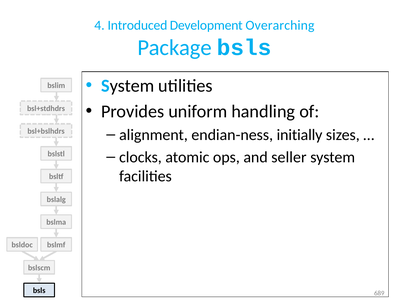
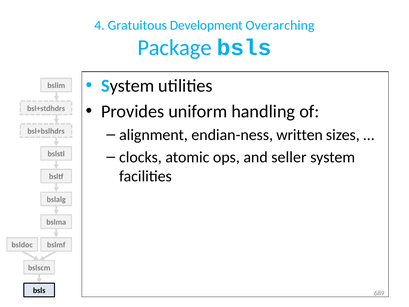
Introduced: Introduced -> Gratuitous (137, 25)
initially: initially -> written (300, 135)
